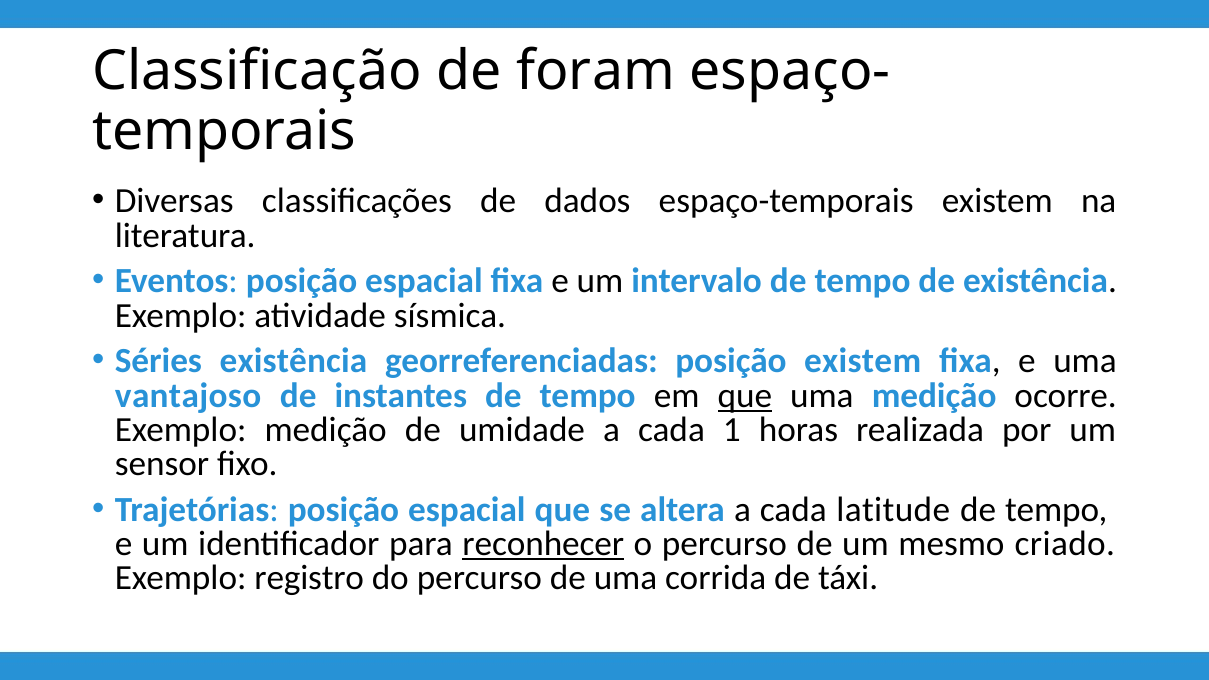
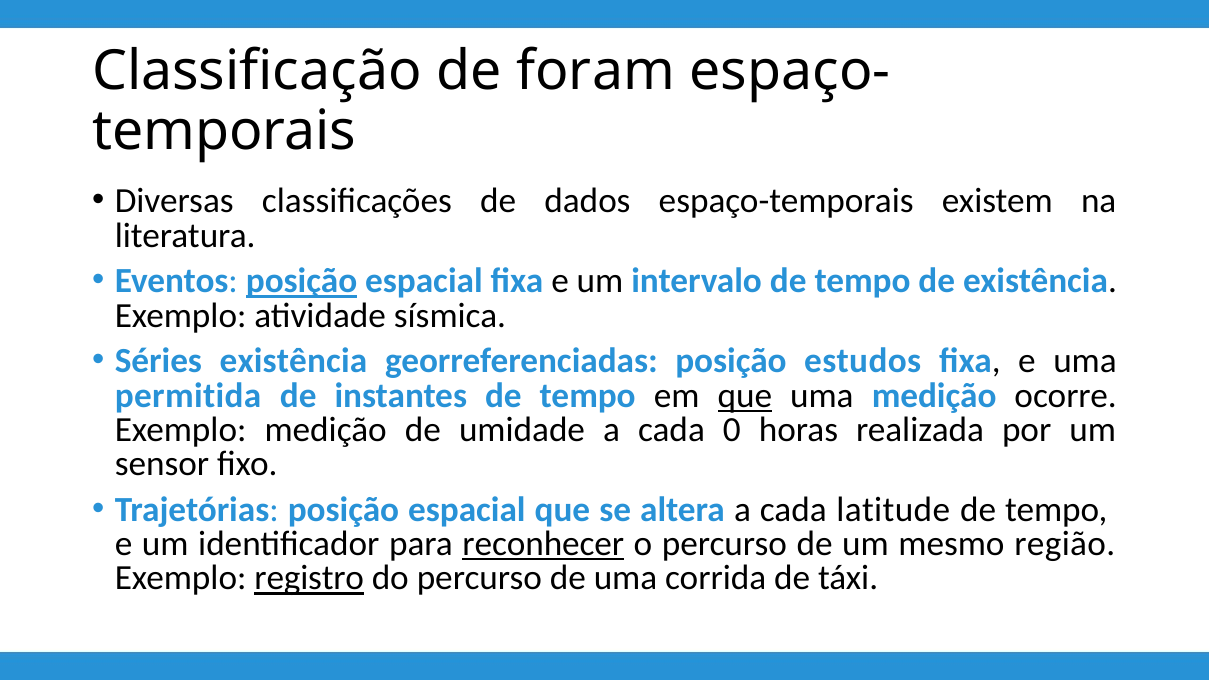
posição underline: none -> present (302, 281)
posição existem: existem -> estudos (863, 361)
vantajoso: vantajoso -> permitida (188, 396)
1: 1 -> 0 (732, 430)
criado: criado -> região (1065, 544)
registro underline: none -> present (309, 578)
